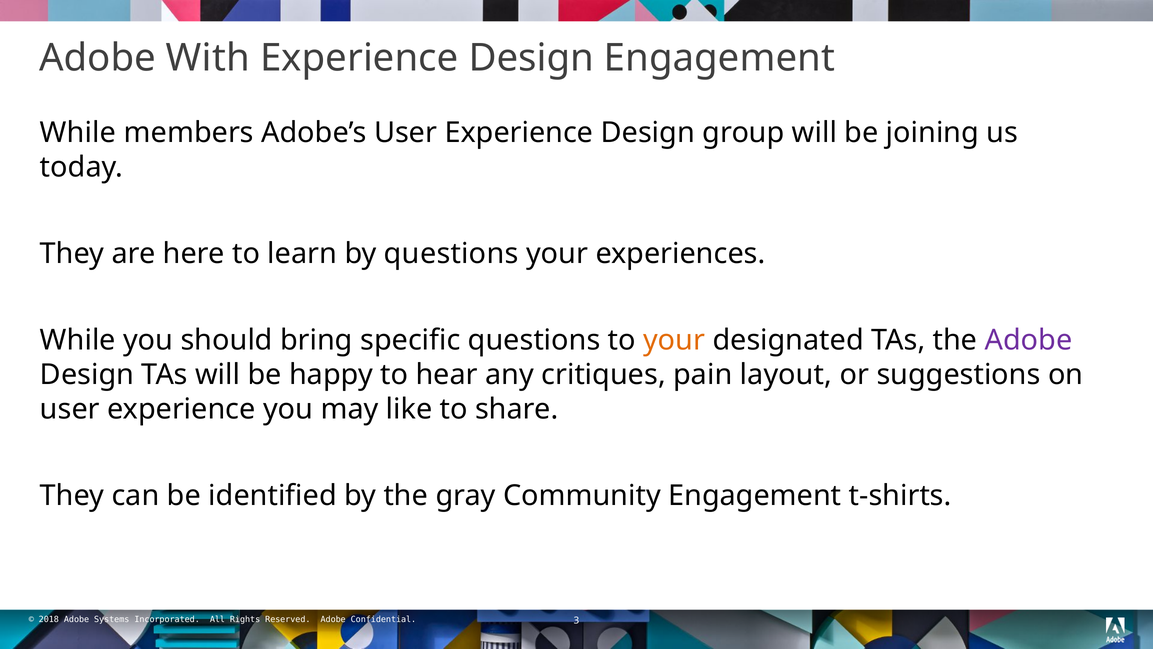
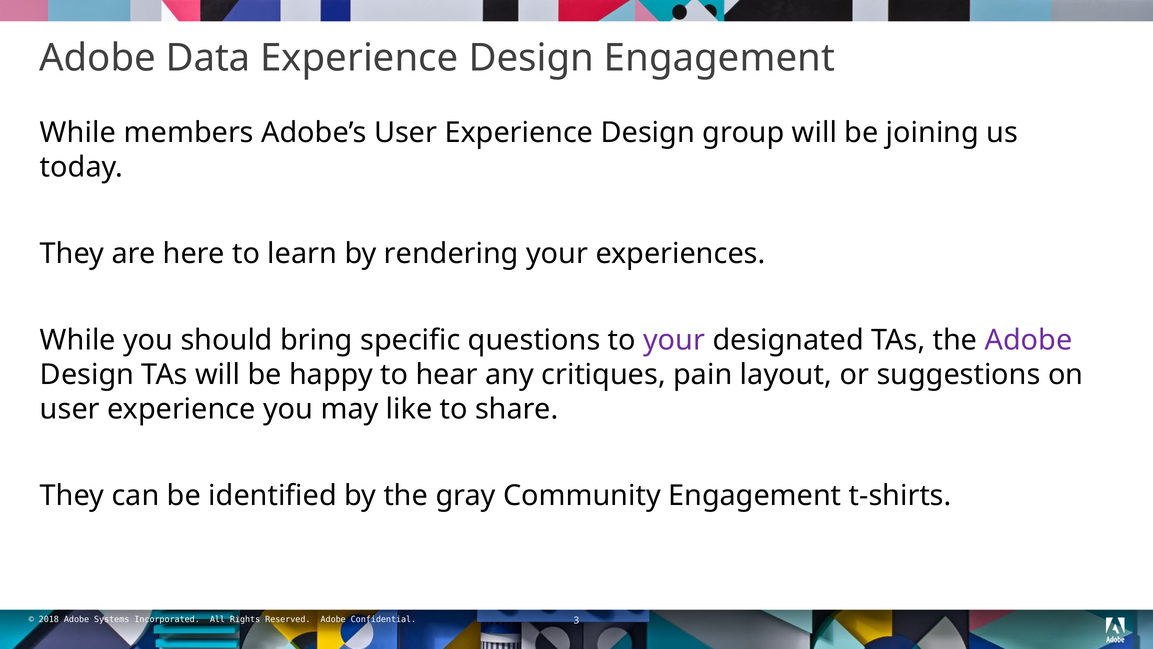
With: With -> Data (208, 58)
by questions: questions -> rendering (451, 254)
your colour: orange -> purple (674, 340)
